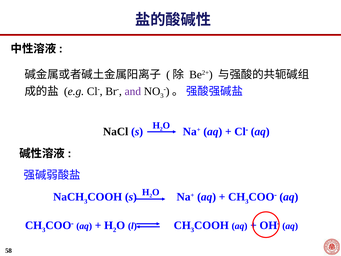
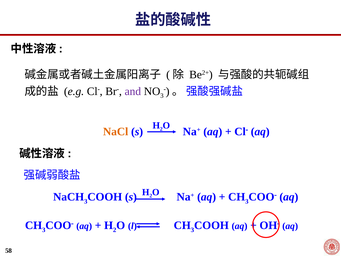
NaCl colour: black -> orange (116, 131)
